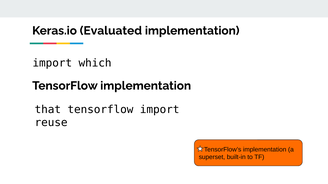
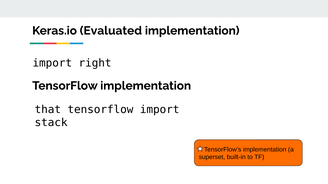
which: which -> right (95, 63)
reuse: reuse -> stack (51, 123)
